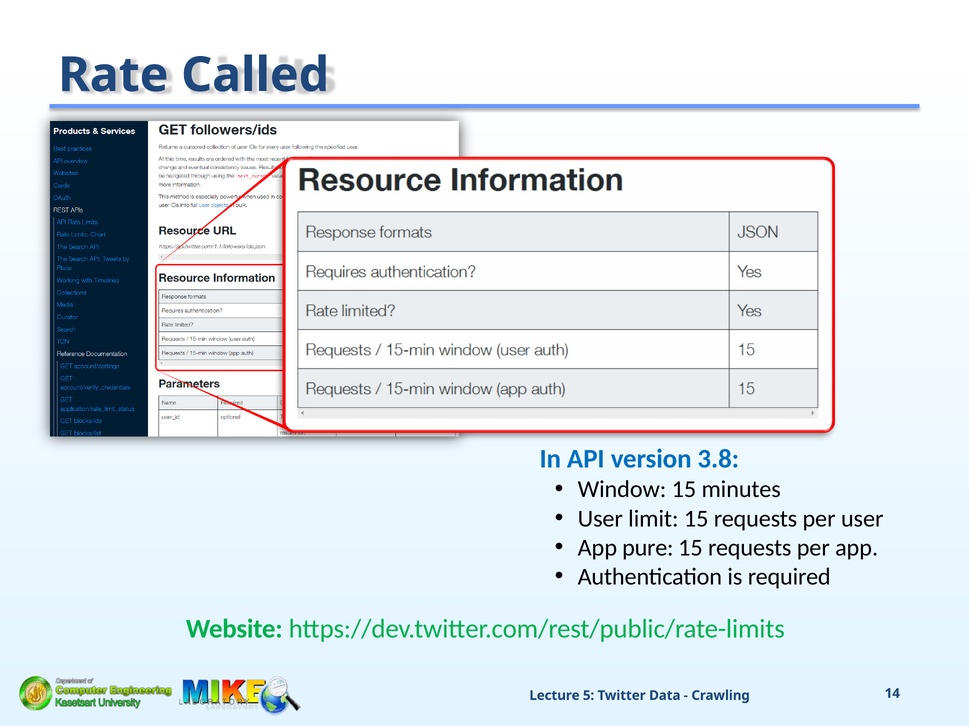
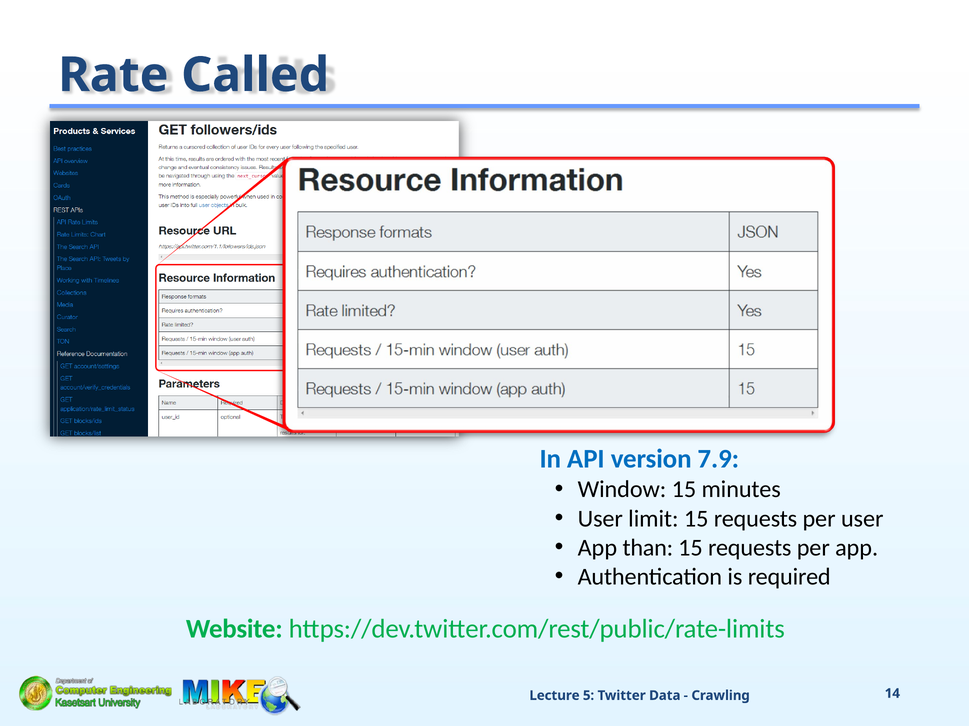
3.8: 3.8 -> 7.9 (718, 459)
pure: pure -> than (648, 548)
